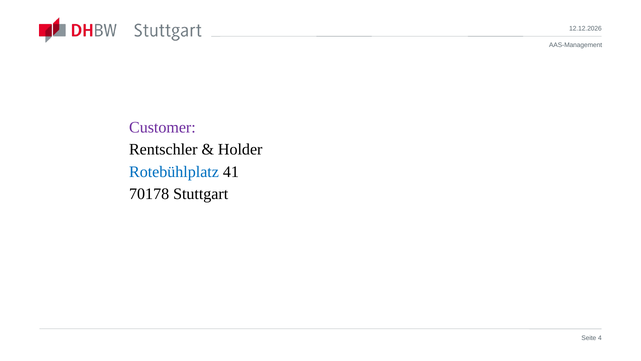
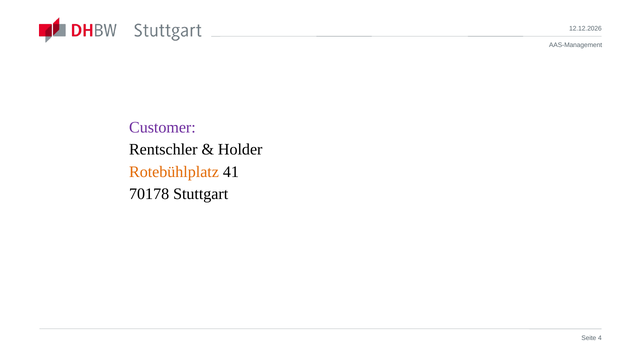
Rotebühlplatz colour: blue -> orange (174, 172)
